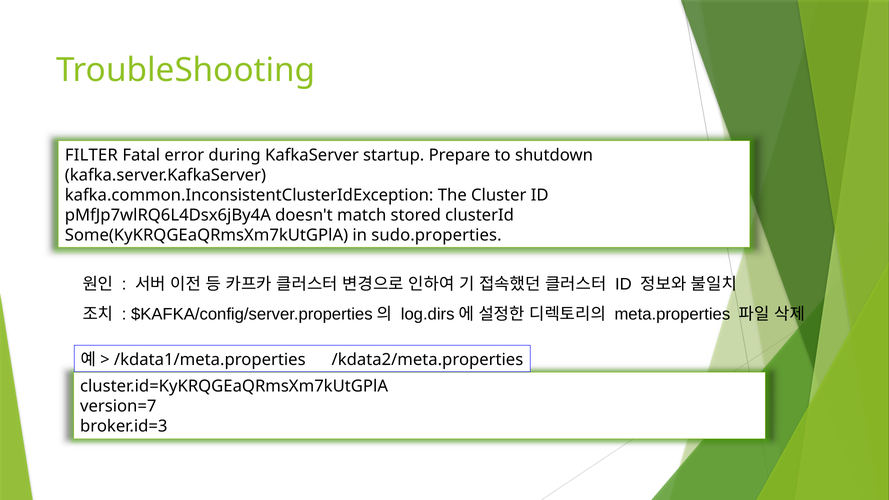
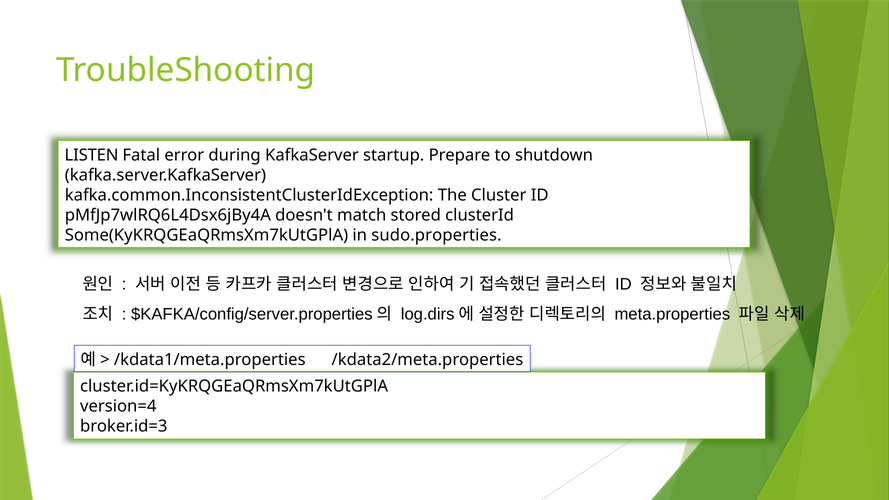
FILTER: FILTER -> LISTEN (92, 155)
version=7: version=7 -> version=4 (118, 407)
